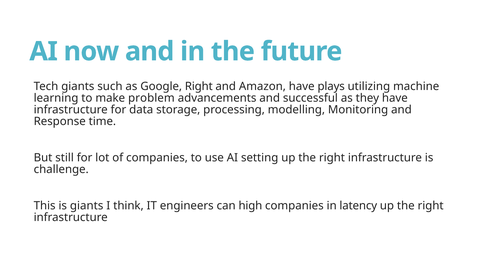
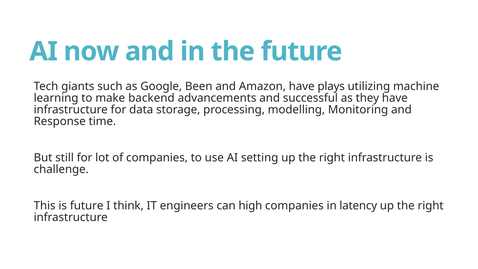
Google Right: Right -> Been (199, 86)
problem: problem -> backend (151, 98)
is giants: giants -> future (87, 206)
